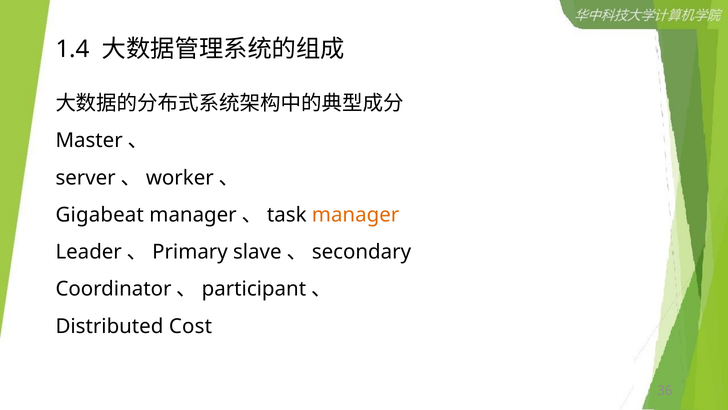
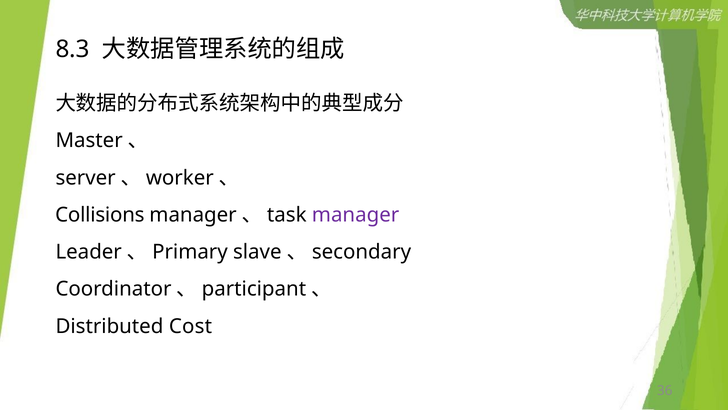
1.4: 1.4 -> 8.3 (73, 49)
Gigabeat: Gigabeat -> Collisions (100, 215)
manager colour: orange -> purple (356, 215)
